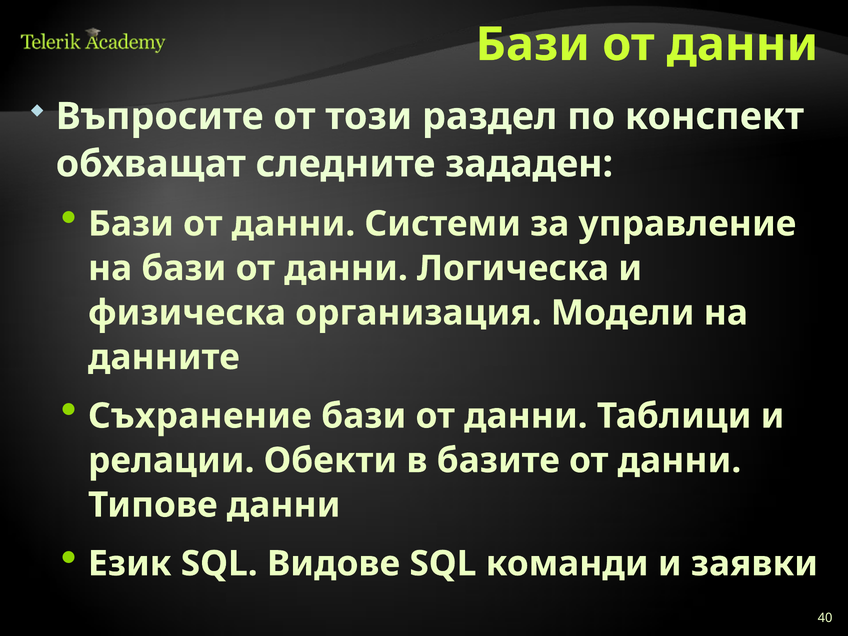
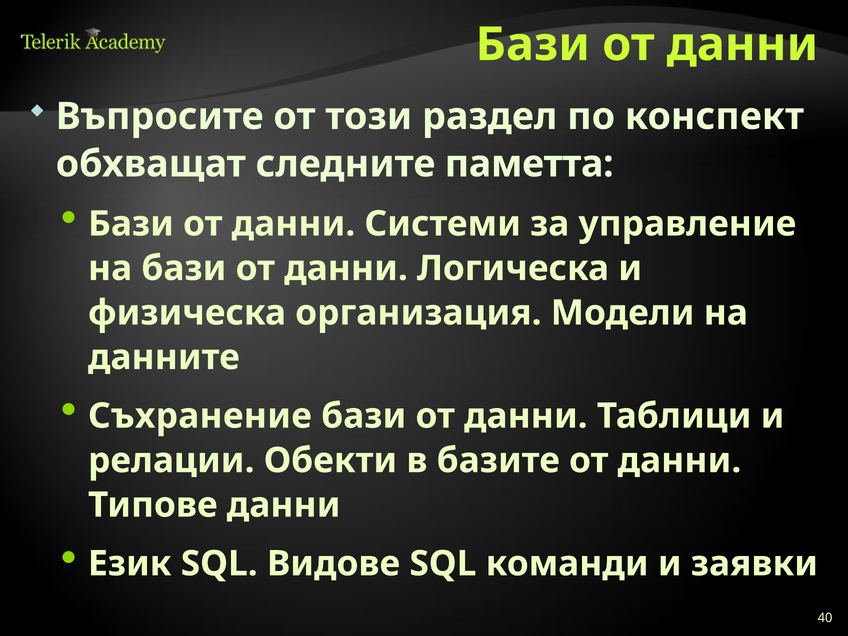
зададен: зададен -> паметта (529, 164)
